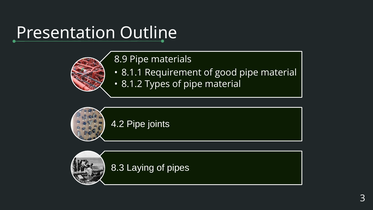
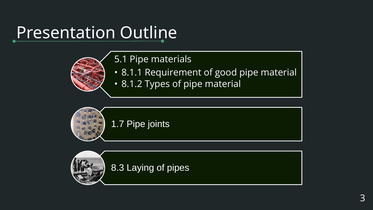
8.9: 8.9 -> 5.1 (121, 59)
4.2: 4.2 -> 1.7 (118, 124)
